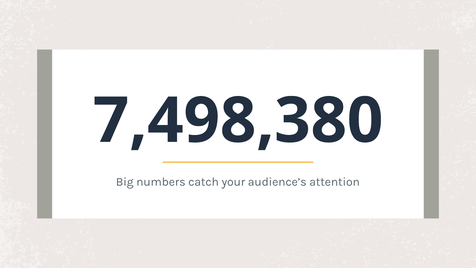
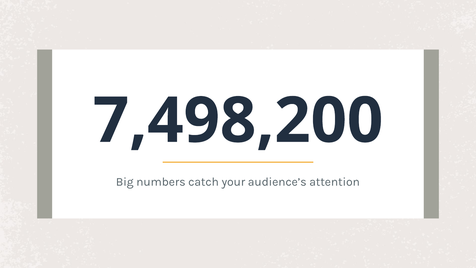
7,498,380: 7,498,380 -> 7,498,200 (238, 121)
